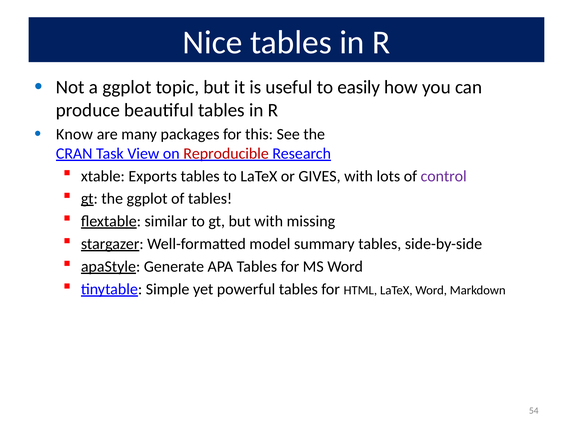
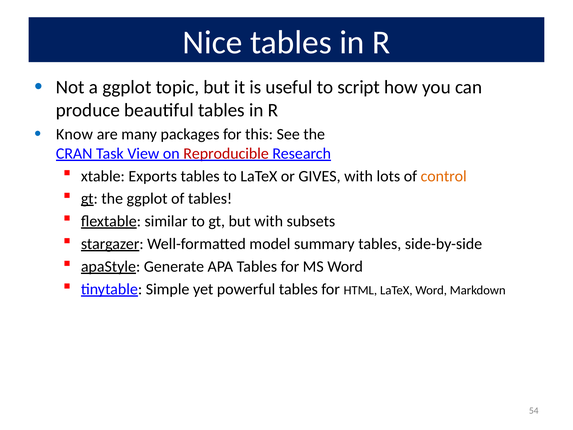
easily: easily -> script (359, 87)
control colour: purple -> orange (444, 176)
missing: missing -> subsets (311, 221)
